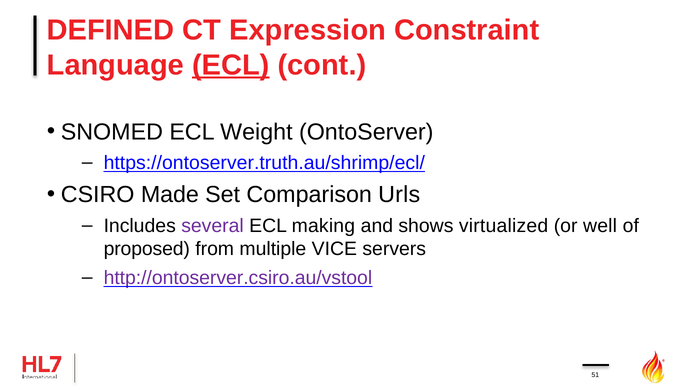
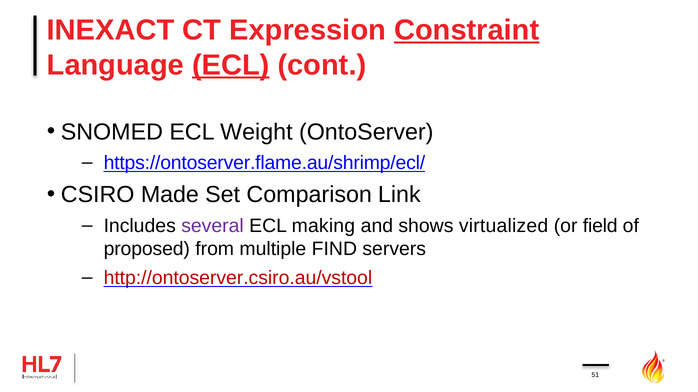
DEFINED: DEFINED -> INEXACT (111, 30)
Constraint underline: none -> present (467, 30)
https://ontoserver.truth.au/shrimp/ecl/: https://ontoserver.truth.au/shrimp/ecl/ -> https://ontoserver.flame.au/shrimp/ecl/ (264, 163)
Urls: Urls -> Link (399, 195)
well: well -> field (600, 226)
VICE: VICE -> FIND (334, 249)
http://ontoserver.csiro.au/vstool colour: purple -> red (238, 279)
